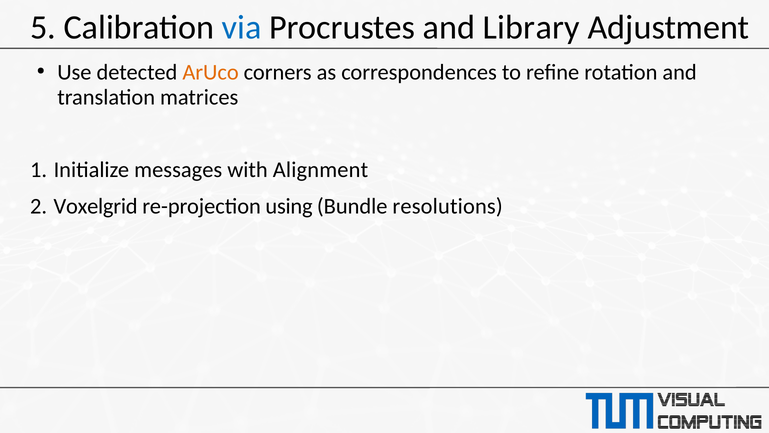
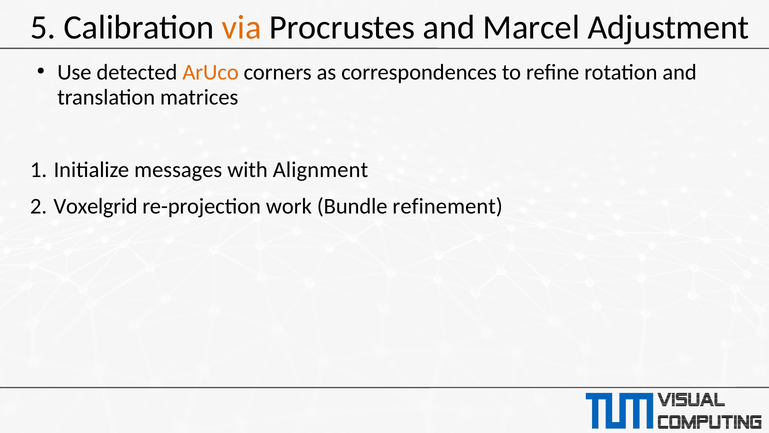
via colour: blue -> orange (242, 28)
Library: Library -> Marcel (531, 28)
using: using -> work (289, 206)
resolutions: resolutions -> refinement (448, 206)
